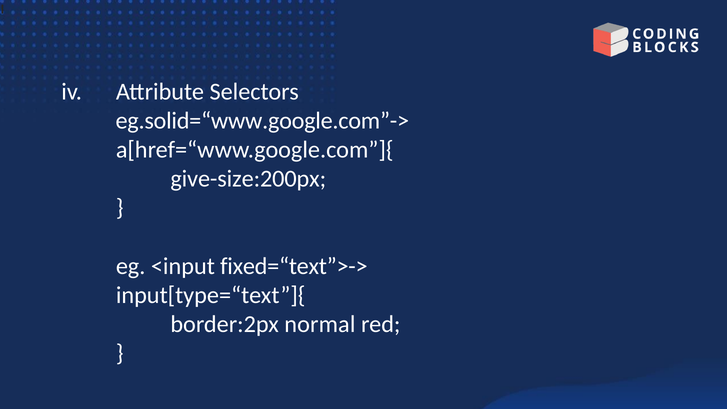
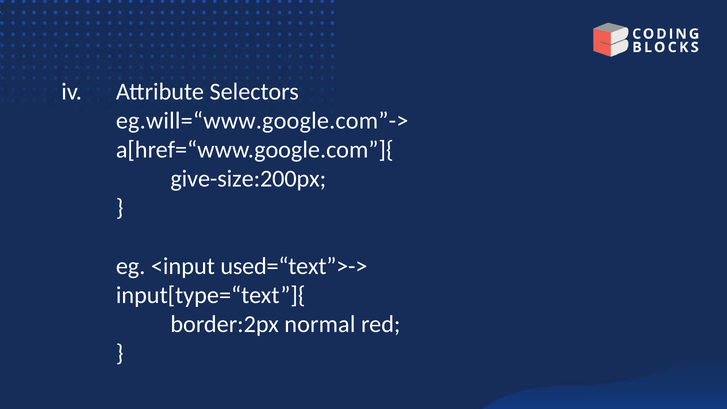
eg.solid=“www.google.com”->: eg.solid=“www.google.com”-> -> eg.will=“www.google.com”-> (262, 121)
fixed=“text”>->: fixed=“text”>-> -> used=“text”>-> (294, 266)
